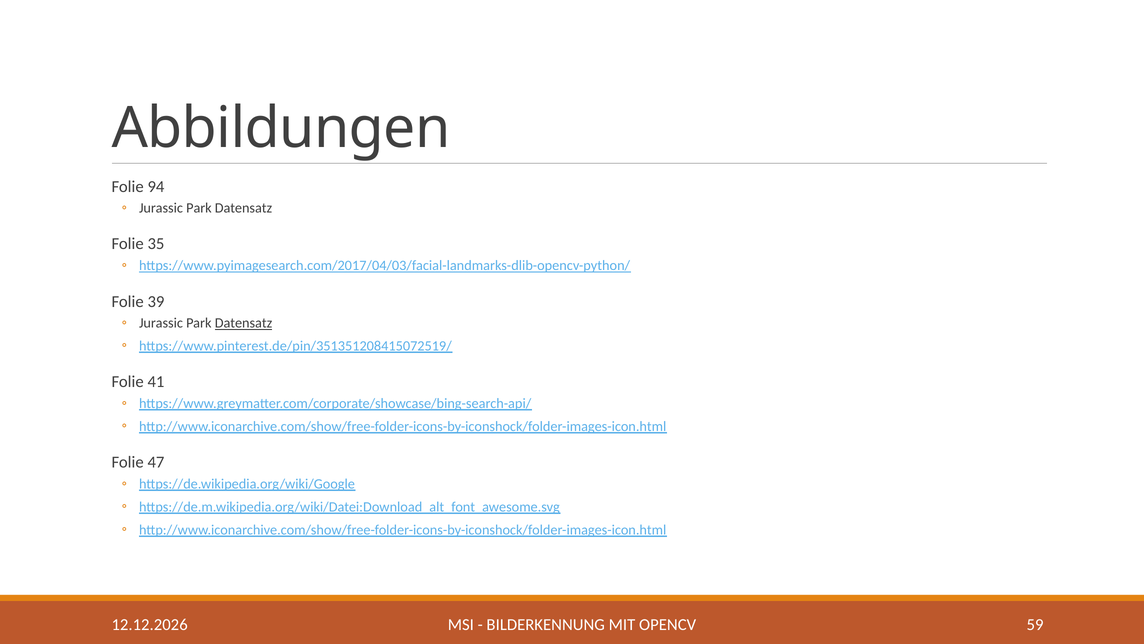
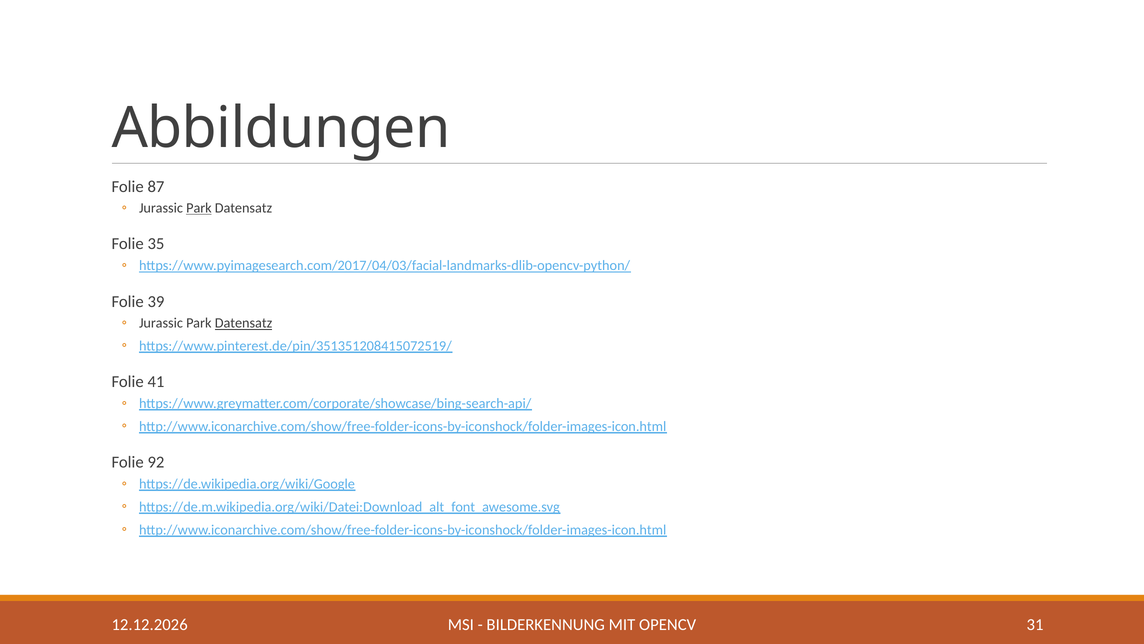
94: 94 -> 87 (156, 186)
Park underline: none -> present (199, 208)
47: 47 -> 92 (156, 462)
59: 59 -> 31 (1035, 624)
